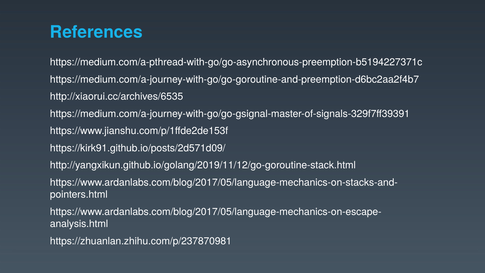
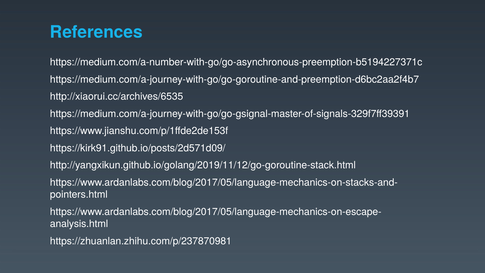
https://medium.com/a-pthread-with-go/go-asynchronous-preemption-b5194227371c: https://medium.com/a-pthread-with-go/go-asynchronous-preemption-b5194227371c -> https://medium.com/a-number-with-go/go-asynchronous-preemption-b5194227371c (236, 62)
